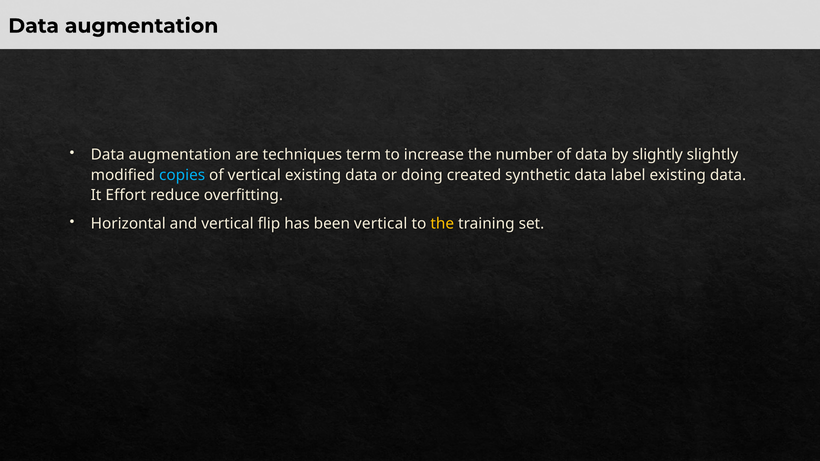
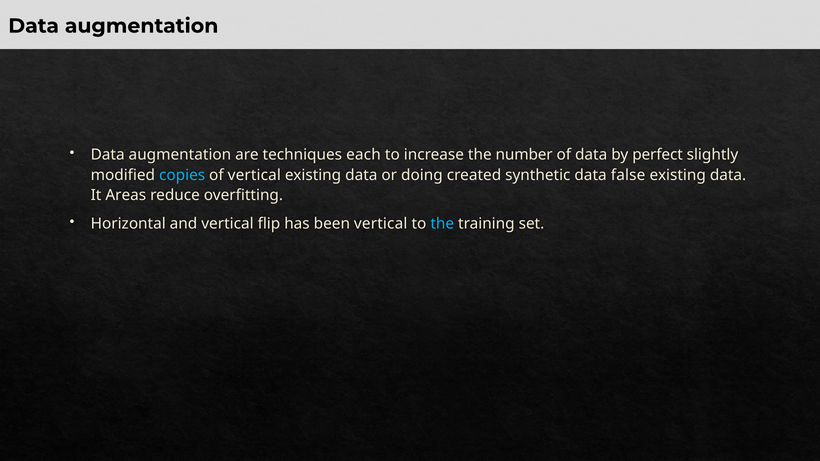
term: term -> each (363, 155)
by slightly: slightly -> perfect (658, 155)
label: label -> false (628, 175)
Effort: Effort -> Areas (126, 195)
the colour: yellow -> light blue (442, 224)
